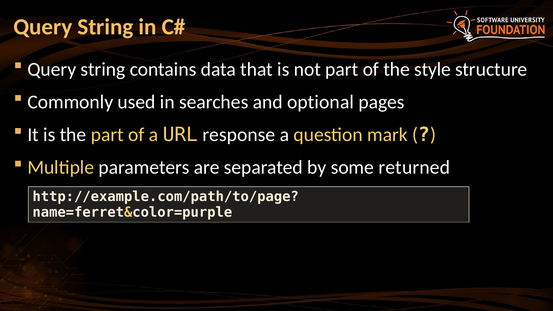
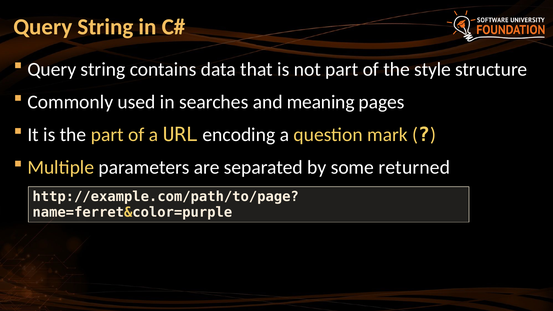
optional: optional -> meaning (321, 102)
response: response -> encoding (239, 135)
